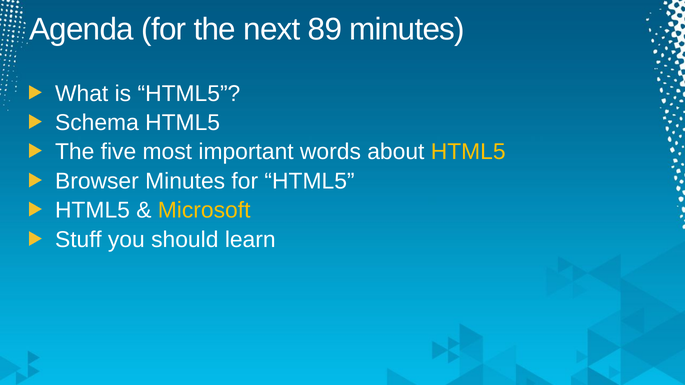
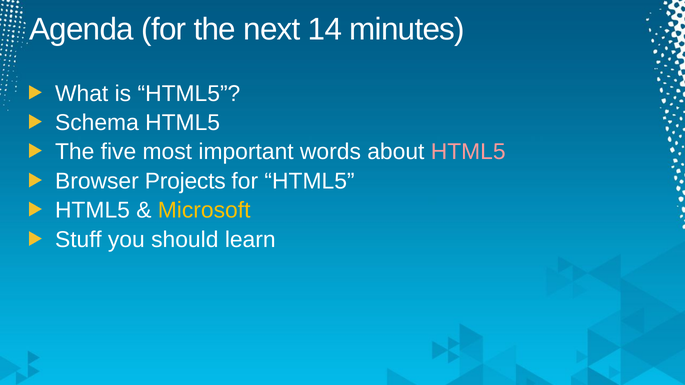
89: 89 -> 14 (325, 30)
HTML5 colour: yellow -> pink (468, 152)
Browser Minutes: Minutes -> Projects (185, 181)
